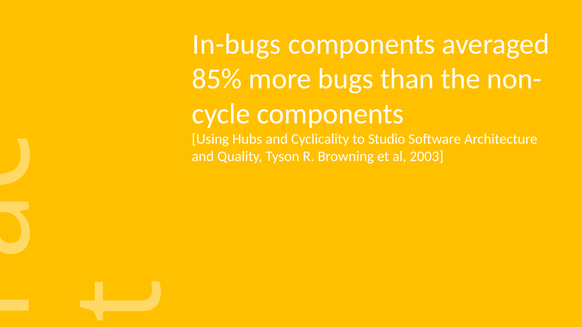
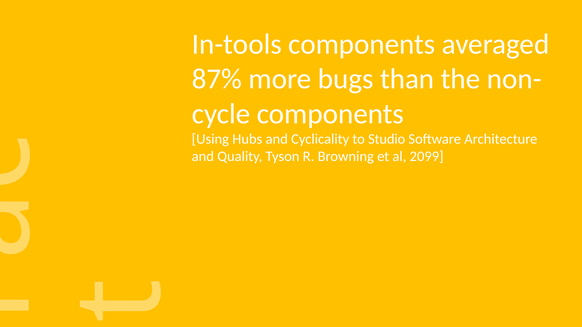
In-bugs: In-bugs -> In-tools (237, 44)
85%: 85% -> 87% (217, 79)
2003: 2003 -> 2099 (427, 157)
